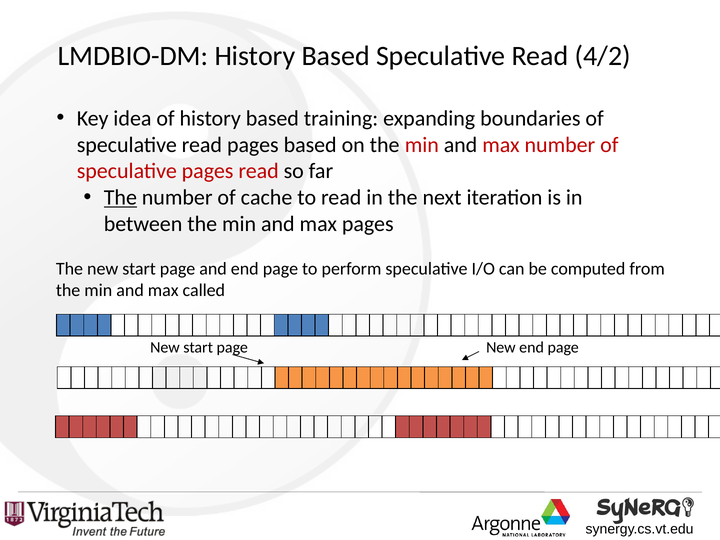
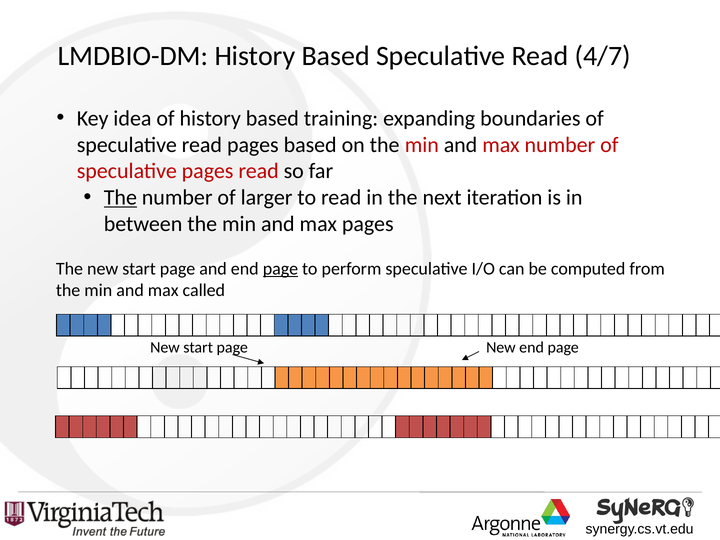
4/2: 4/2 -> 4/7 (603, 56)
cache: cache -> larger (267, 198)
page underline: none -> present (280, 269)
